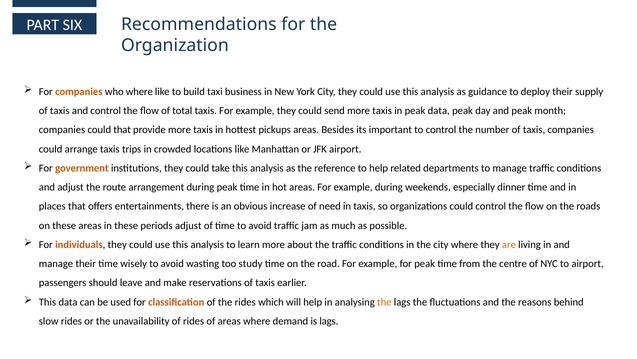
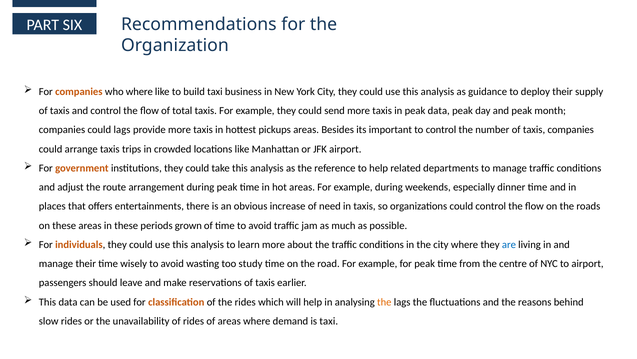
could that: that -> lags (122, 130)
periods adjust: adjust -> grown (188, 225)
are colour: orange -> blue (509, 244)
is lags: lags -> taxi (329, 321)
